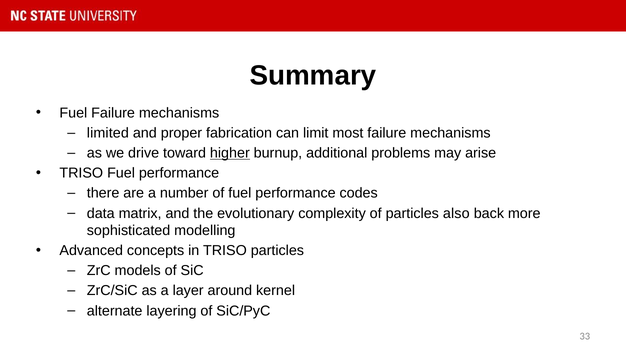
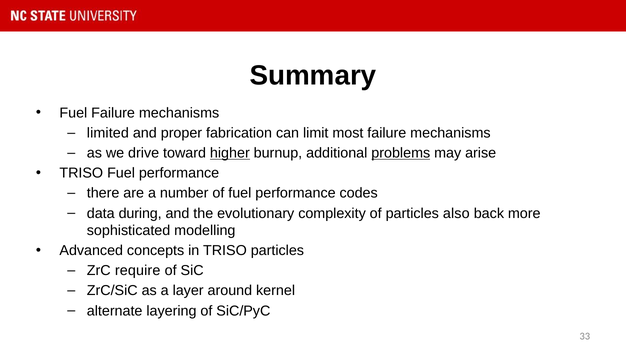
problems underline: none -> present (401, 153)
matrix: matrix -> during (140, 213)
models: models -> require (138, 271)
